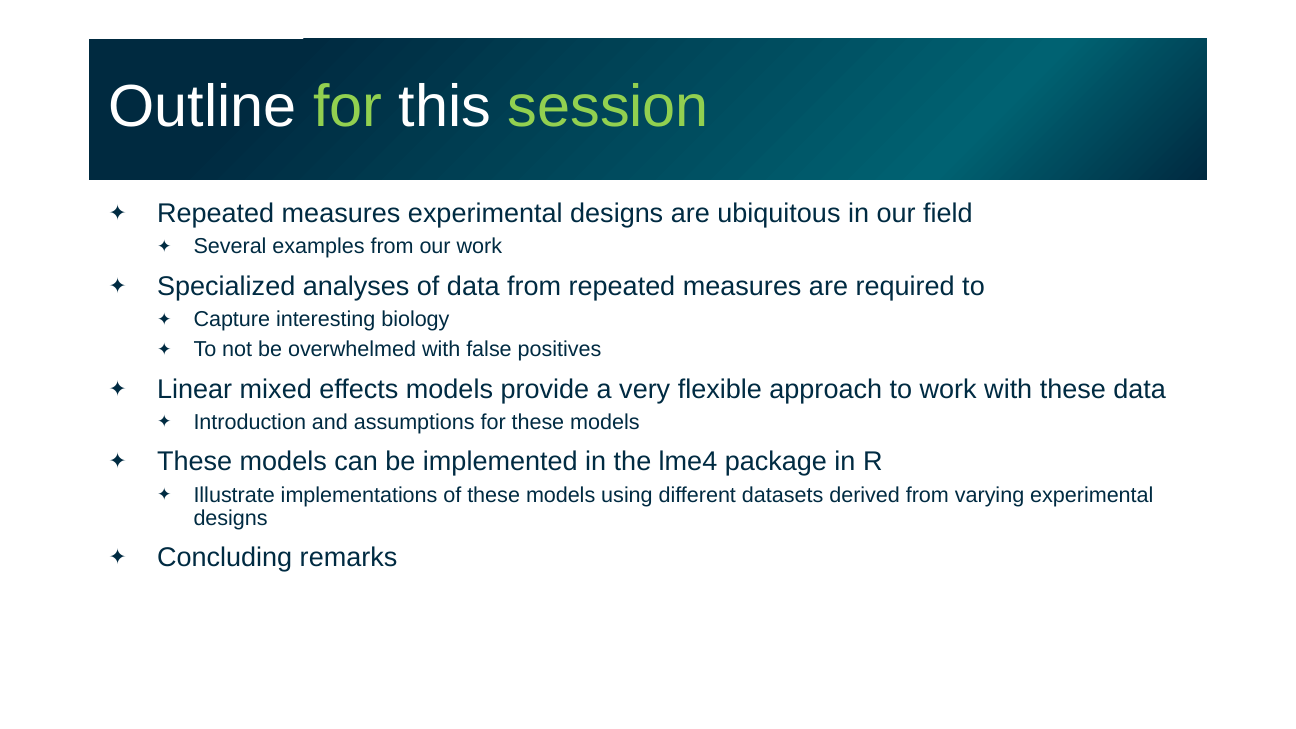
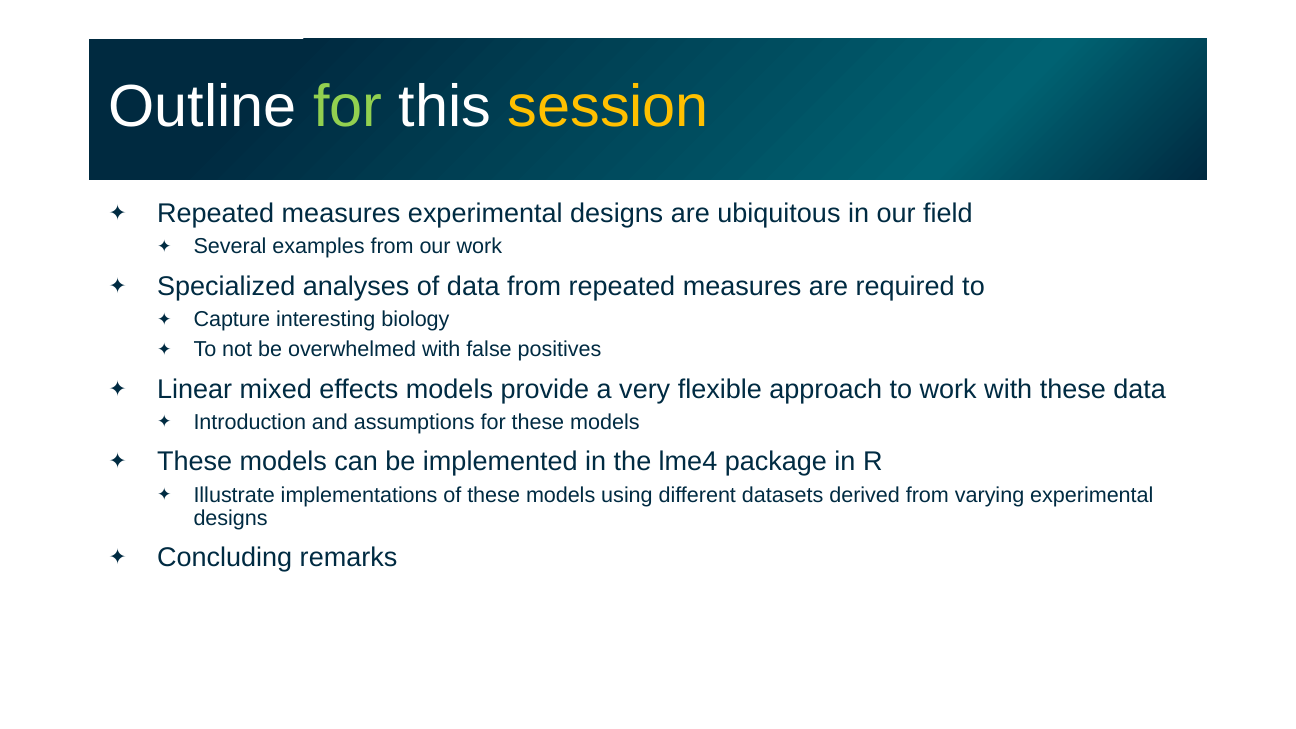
session colour: light green -> yellow (608, 106)
